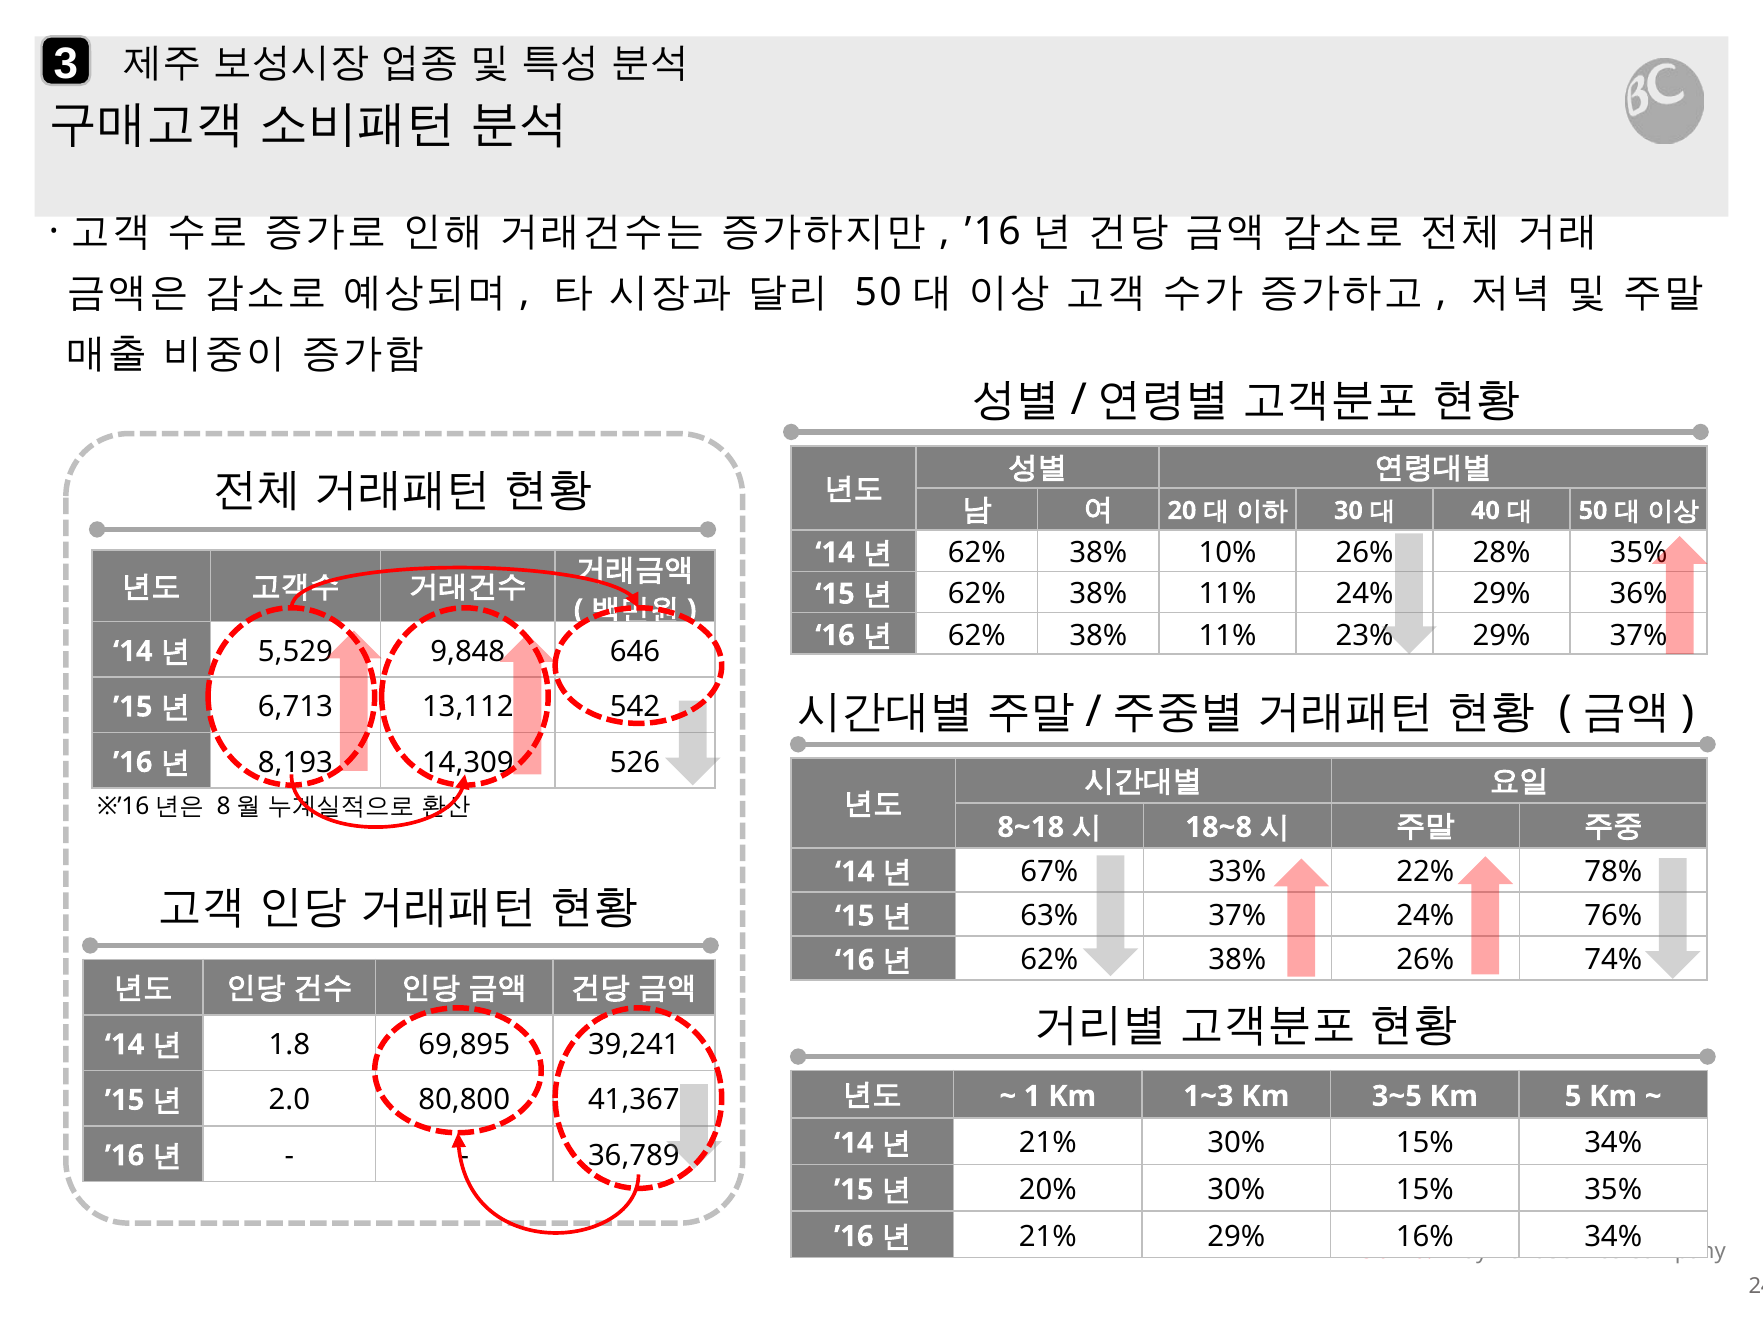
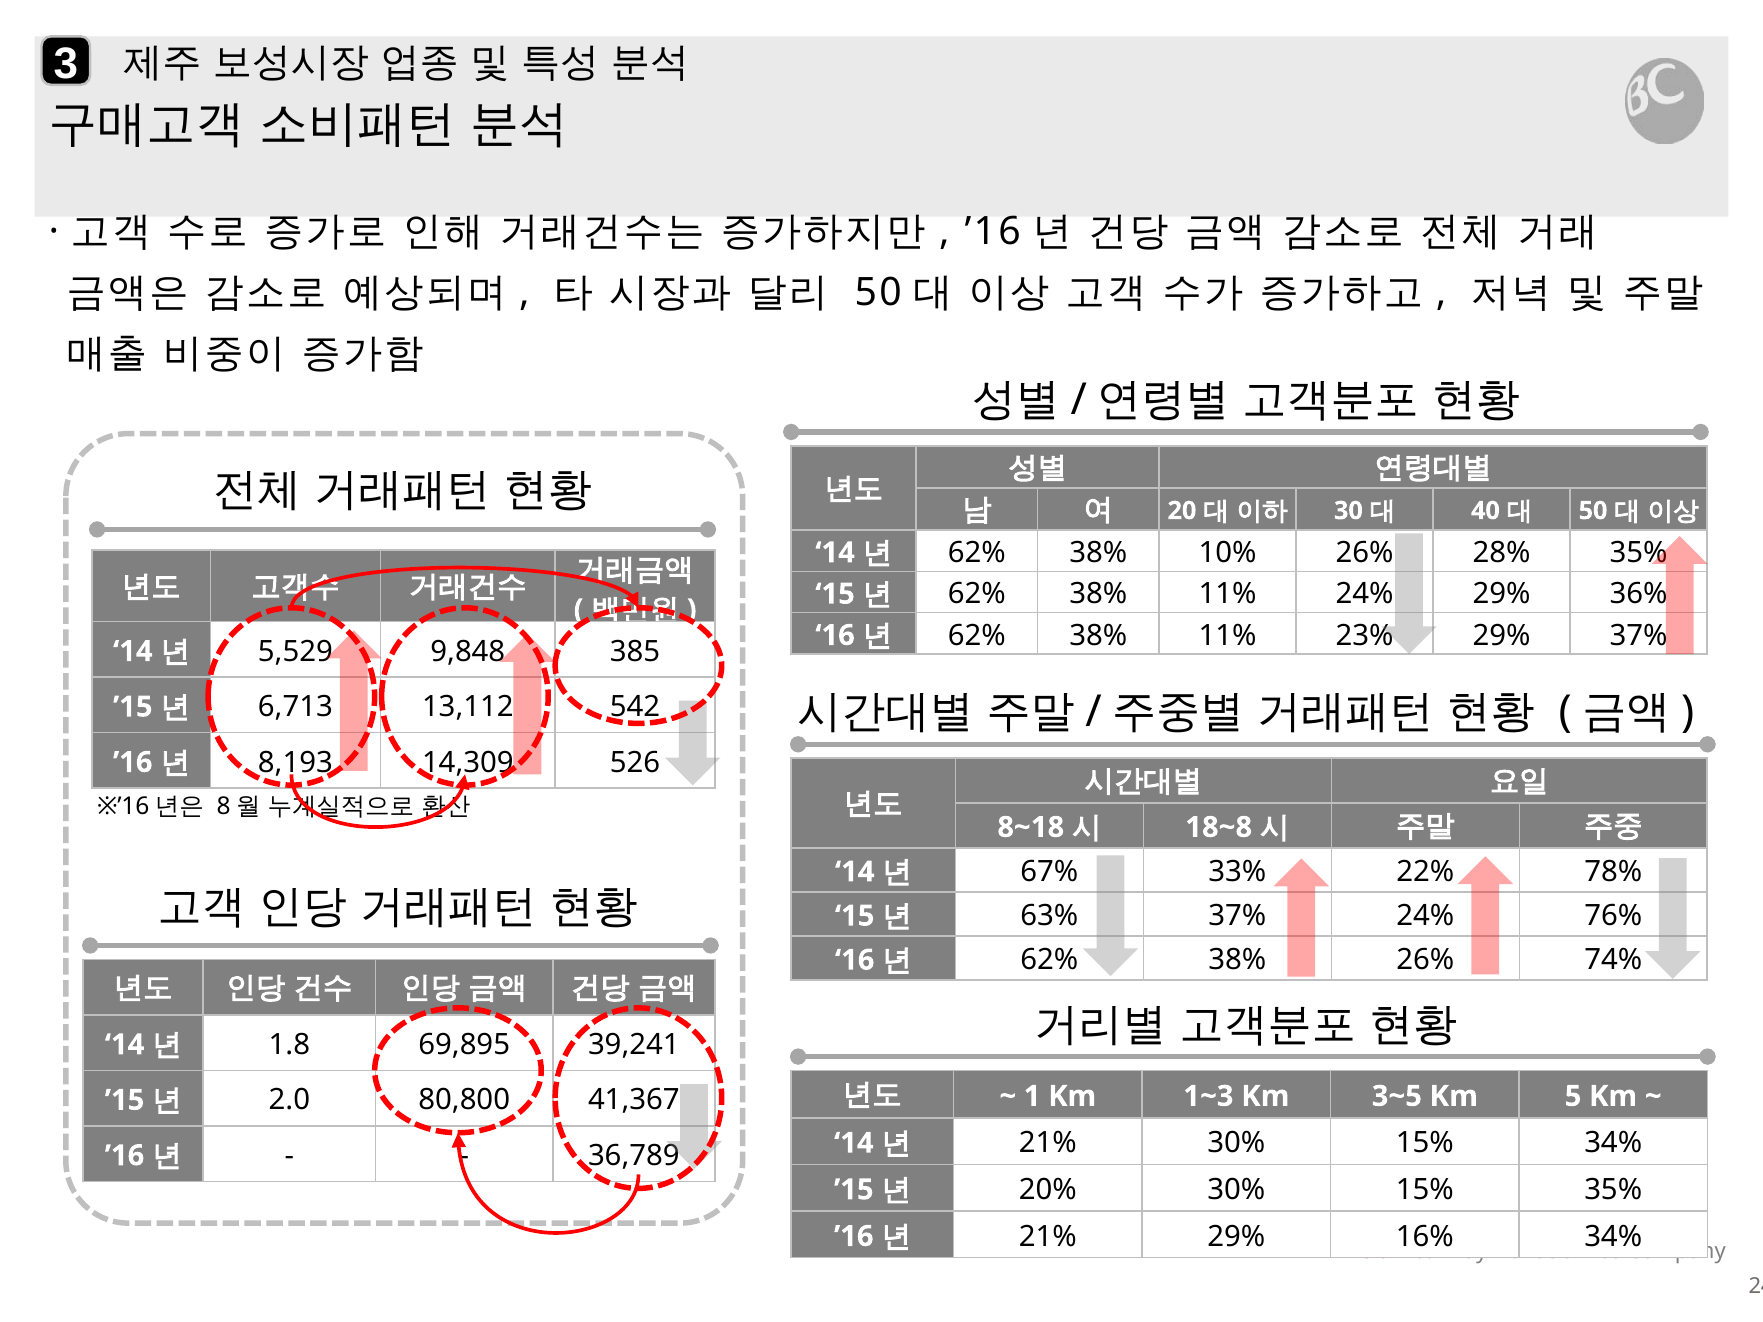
646: 646 -> 385 (635, 652)
